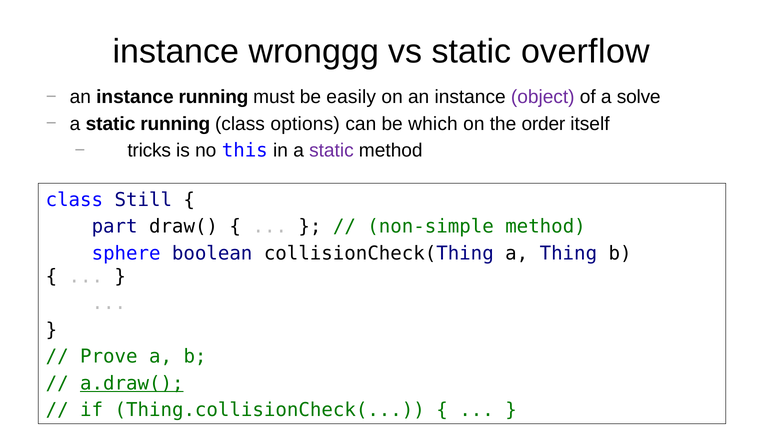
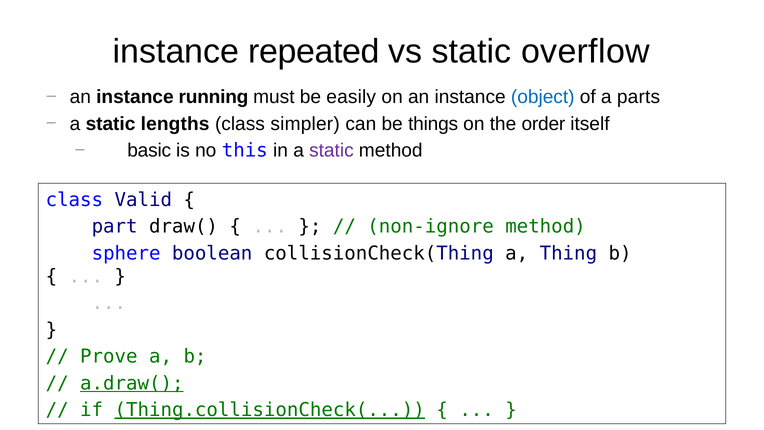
wronggg: wronggg -> repeated (314, 52)
object colour: purple -> blue (543, 97)
solve: solve -> parts (639, 97)
static running: running -> lengths (175, 124)
options: options -> simpler (305, 124)
which: which -> things (433, 124)
tricks: tricks -> basic (149, 151)
Still: Still -> Valid (143, 200)
non-simple: non-simple -> non-ignore (431, 226)
Thing.collisionCheck( underline: none -> present (270, 410)
